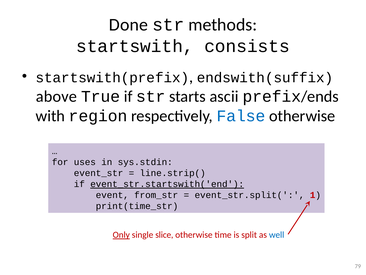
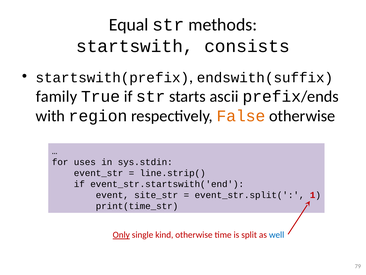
Done: Done -> Equal (129, 25)
above: above -> family (56, 96)
False colour: blue -> orange (241, 116)
event_str.startswith('end underline: present -> none (167, 184)
from_str: from_str -> site_str (156, 195)
slice: slice -> kind (164, 235)
